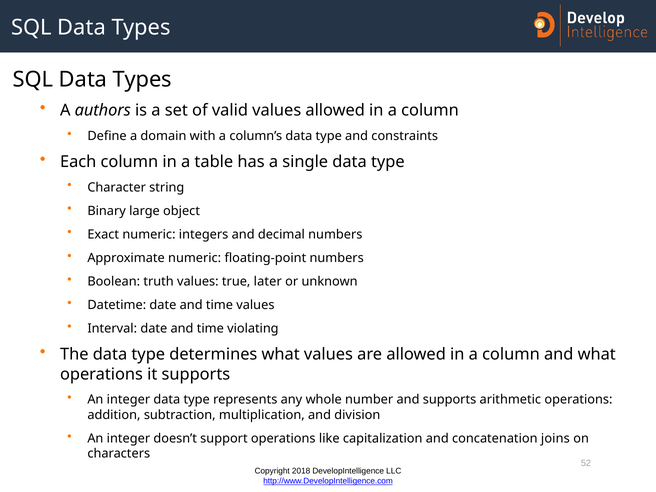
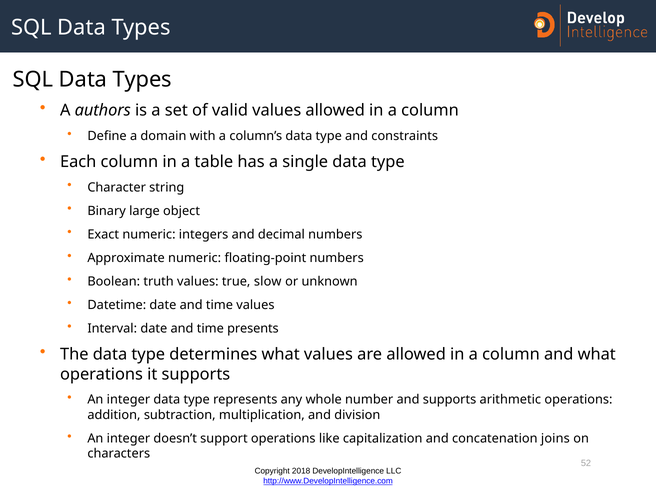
later: later -> slow (268, 281)
violating: violating -> presents (253, 328)
